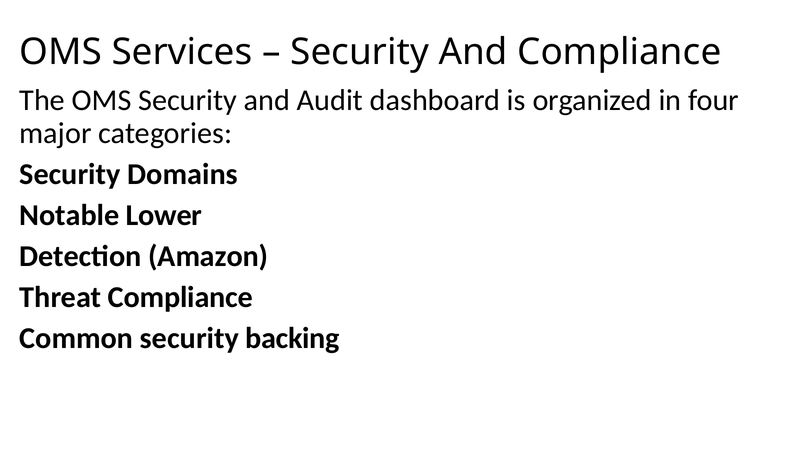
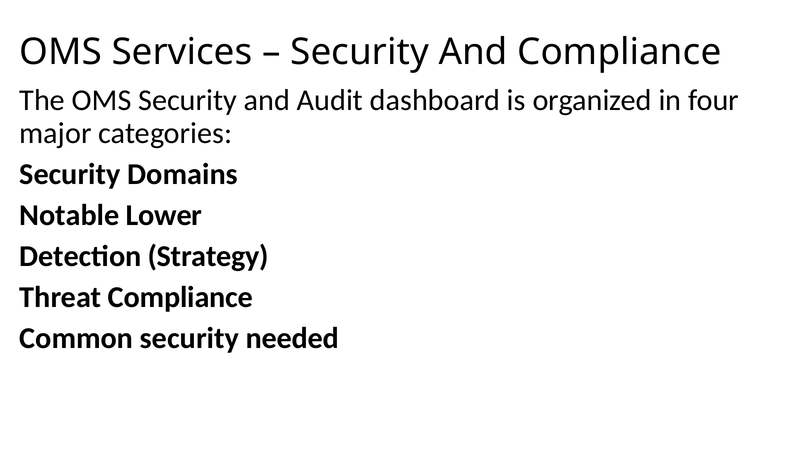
Amazon: Amazon -> Strategy (208, 256)
backing: backing -> needed (292, 339)
